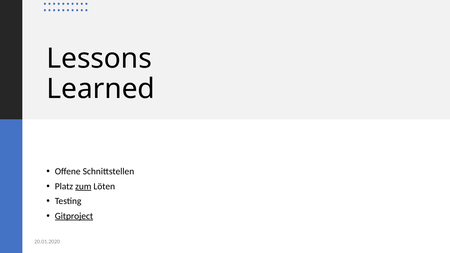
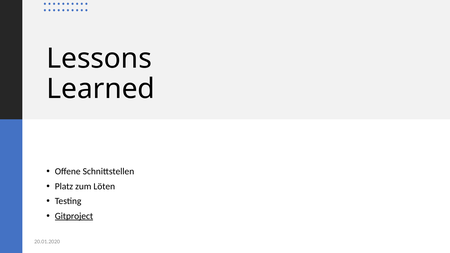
zum underline: present -> none (83, 186)
